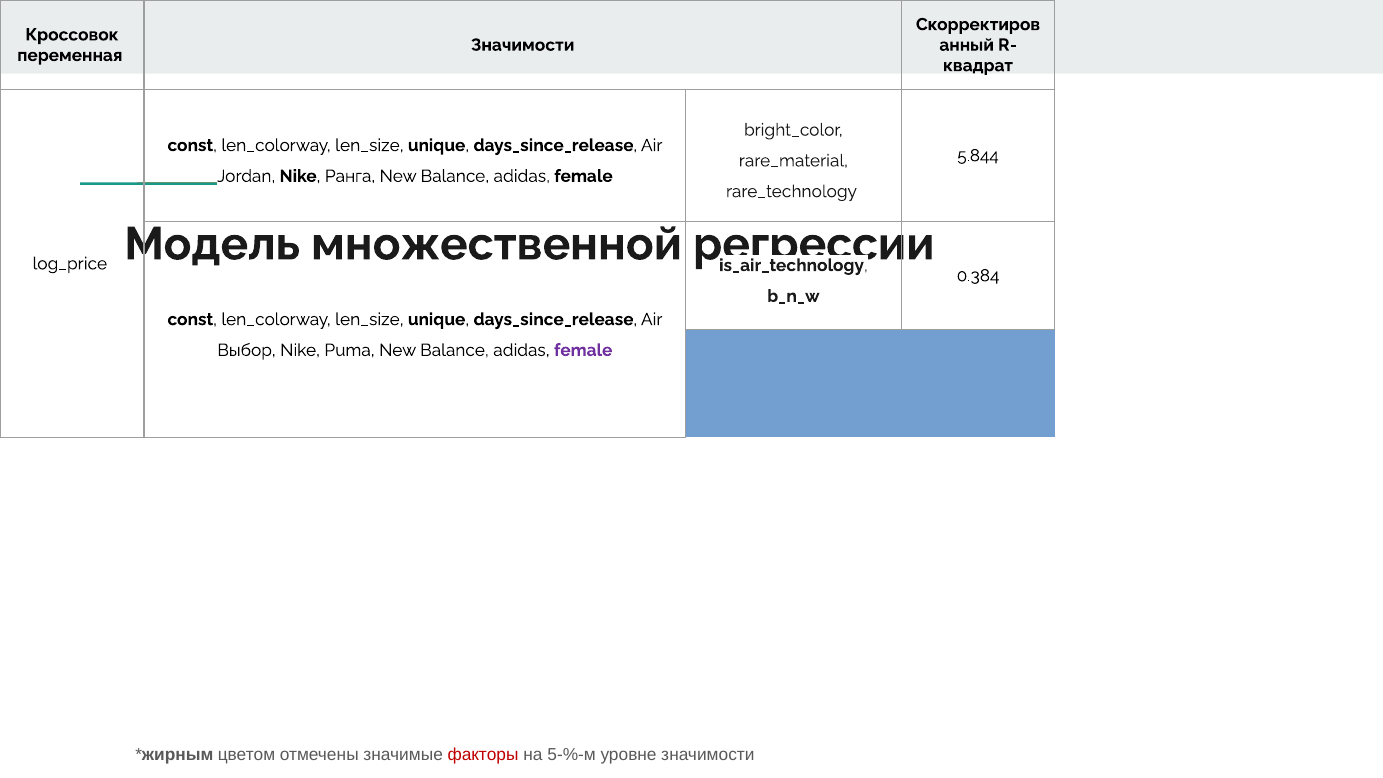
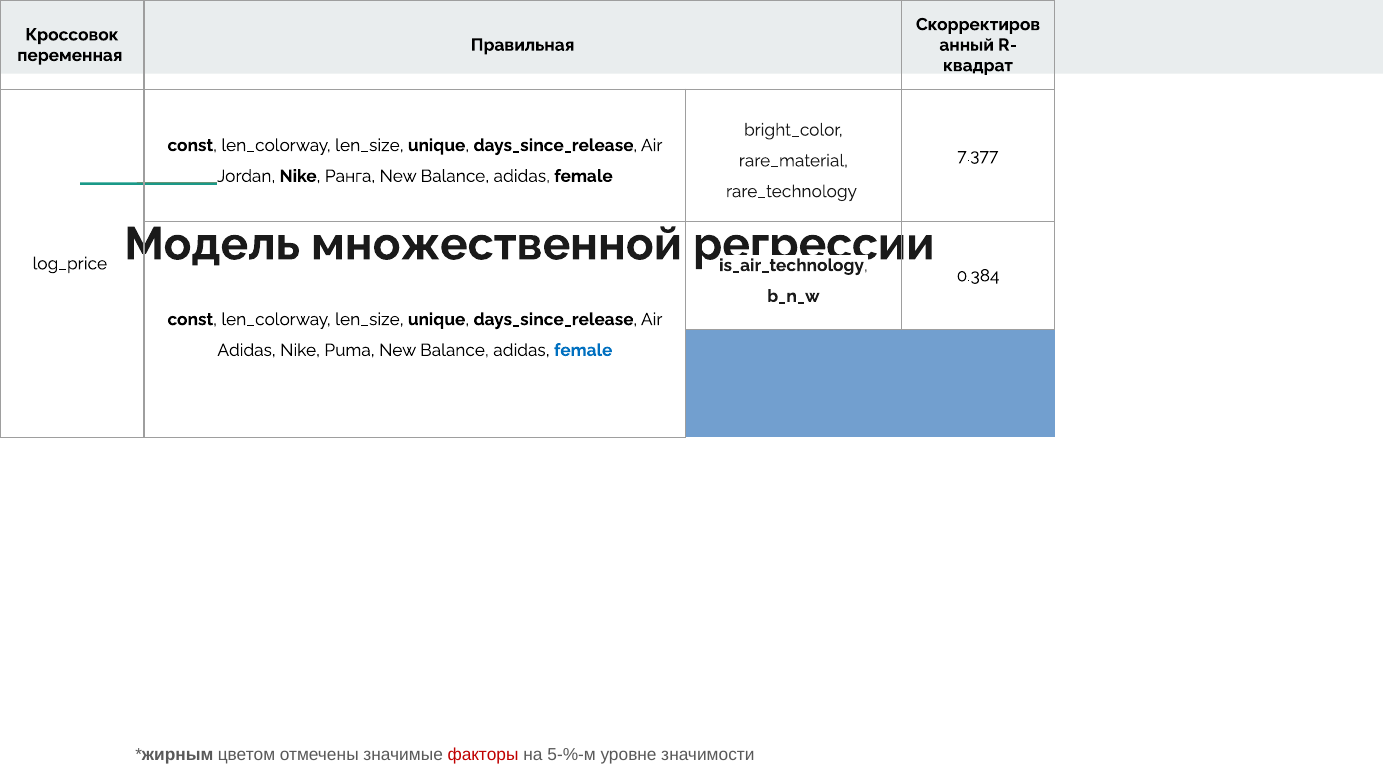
Значимости: Значимости -> Правильная (523, 45)
5.844: 5.844 -> 7.377 (978, 156)
Выбор: Выбор -> Adidas (247, 350)
female colour: purple -> blue (583, 350)
